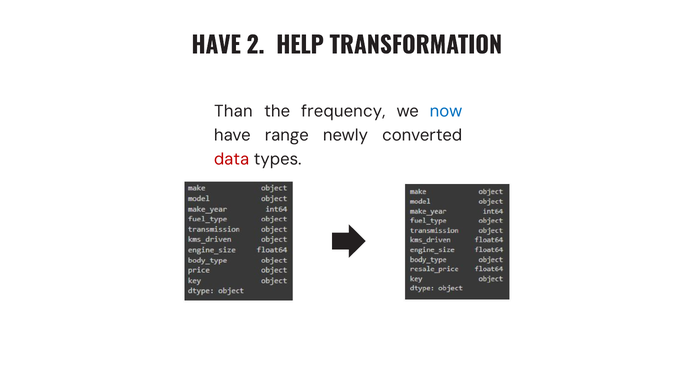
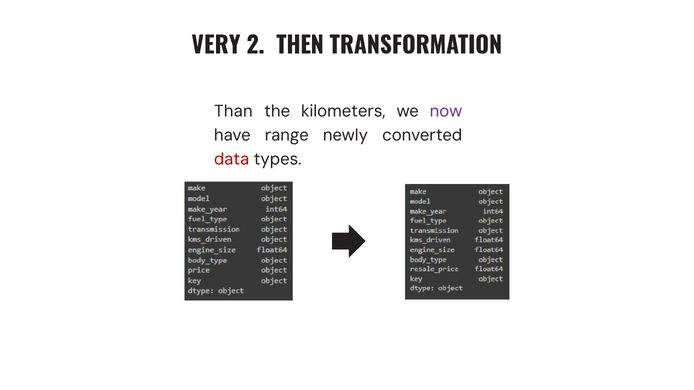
HAVE: HAVE -> VERY (216, 46)
HELP: HELP -> THEN (300, 46)
frequency: frequency -> kilometers (343, 111)
now colour: blue -> purple (446, 111)
